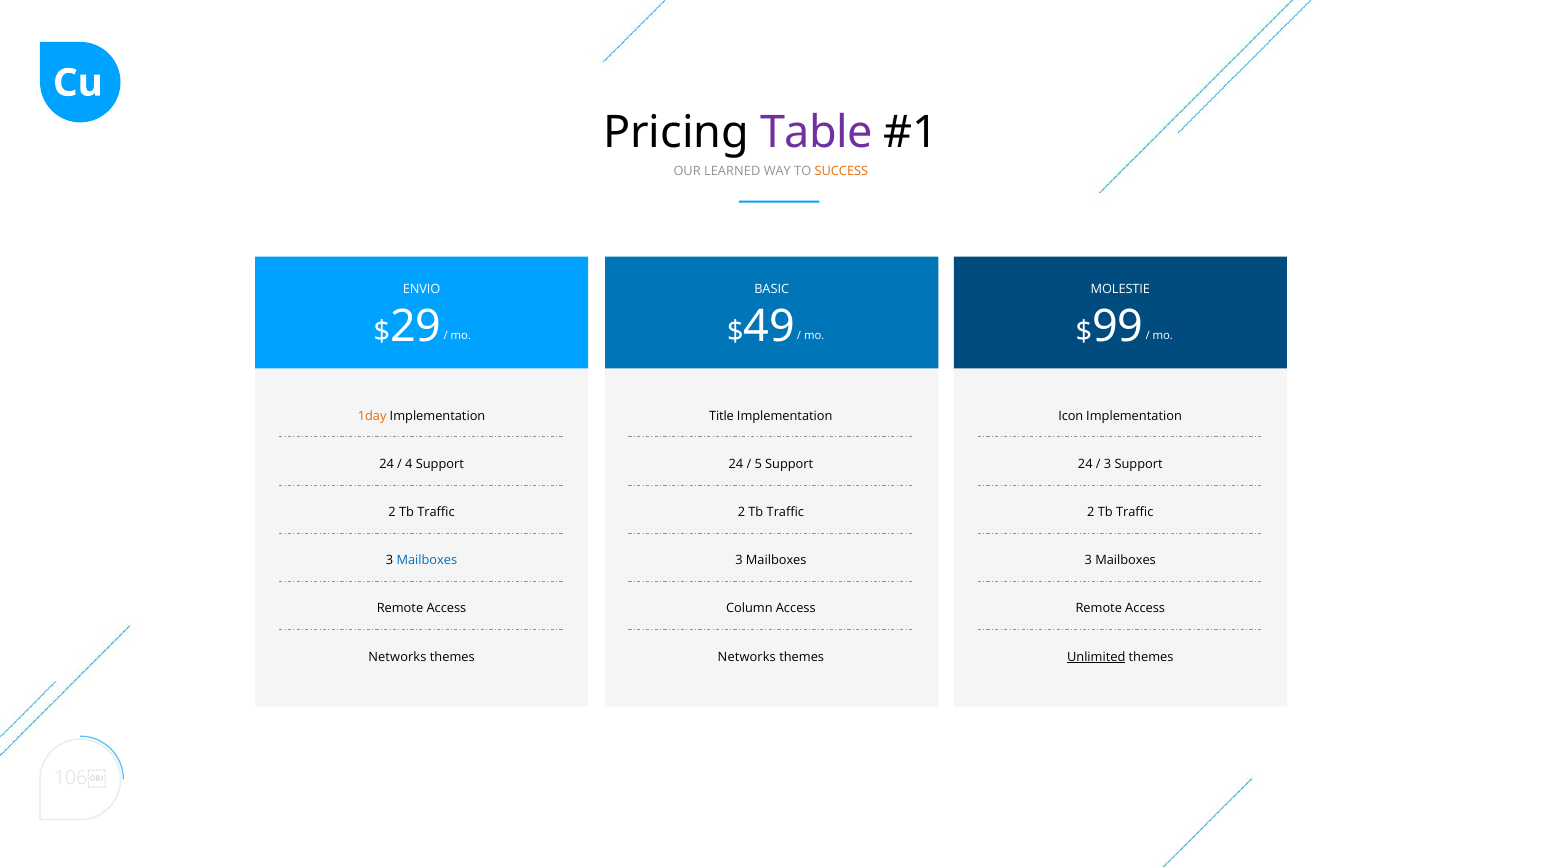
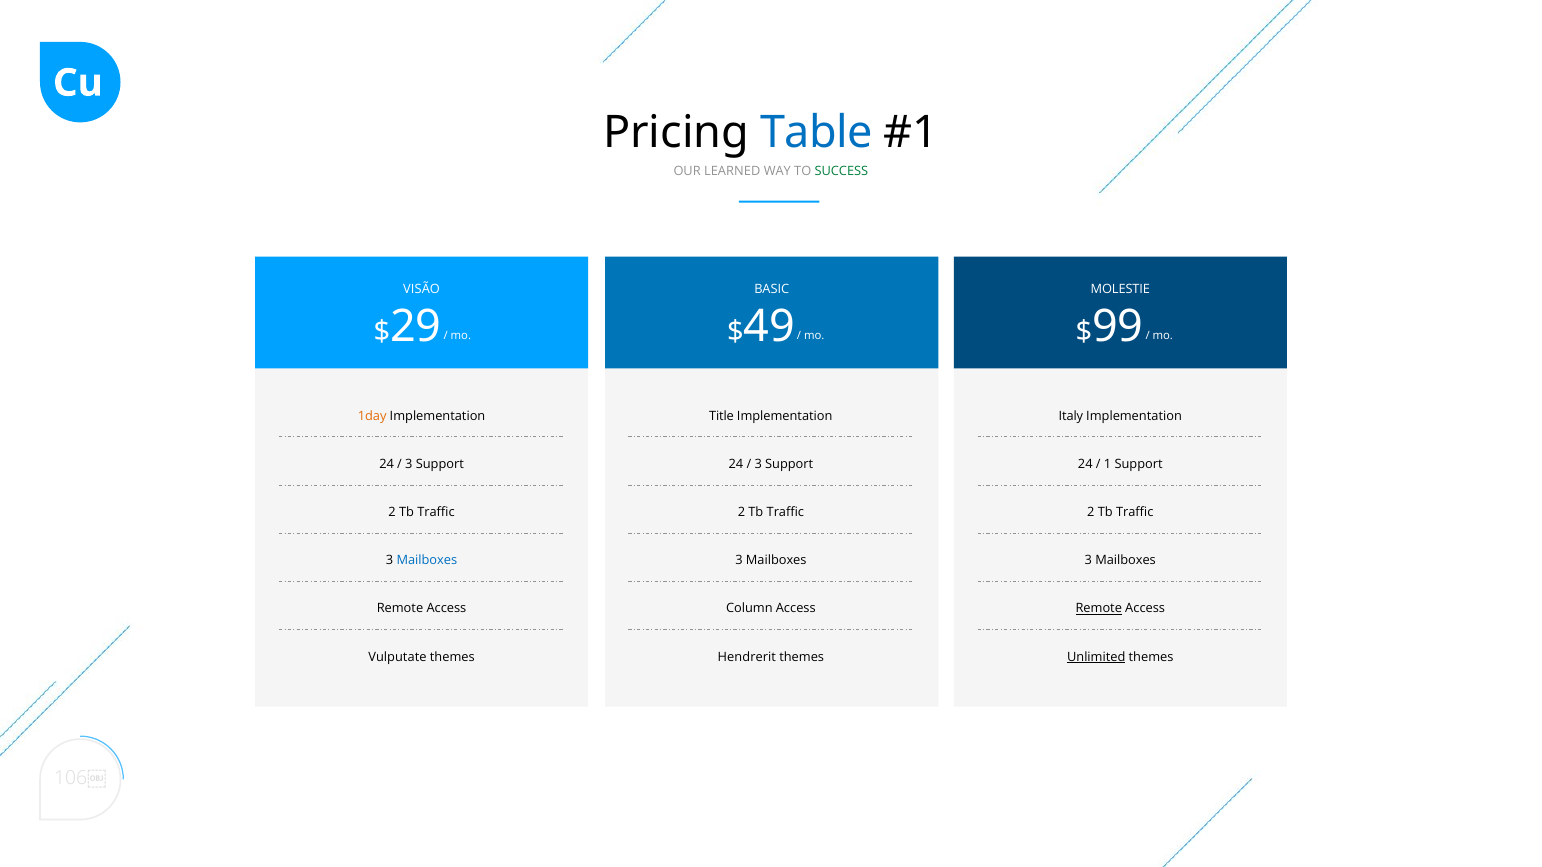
Table colour: purple -> blue (817, 133)
SUCCESS colour: orange -> green (841, 172)
ENVIO: ENVIO -> VISÃO (422, 289)
Icon: Icon -> Italy (1071, 416)
4: 4 -> 3 (409, 464)
5: 5 -> 3 (758, 464)
3: 3 -> 1 (1108, 464)
Remote underline: none -> present (1099, 609)
Networks: Networks -> Vulputate (397, 657)
Networks: Networks -> Hendrerit (747, 657)
